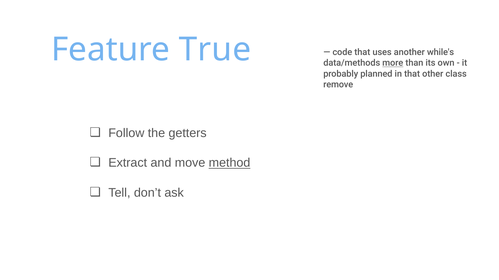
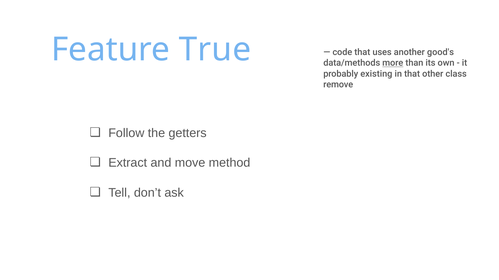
while's: while's -> good's (440, 52)
planned: planned -> existing (376, 74)
method underline: present -> none (230, 163)
